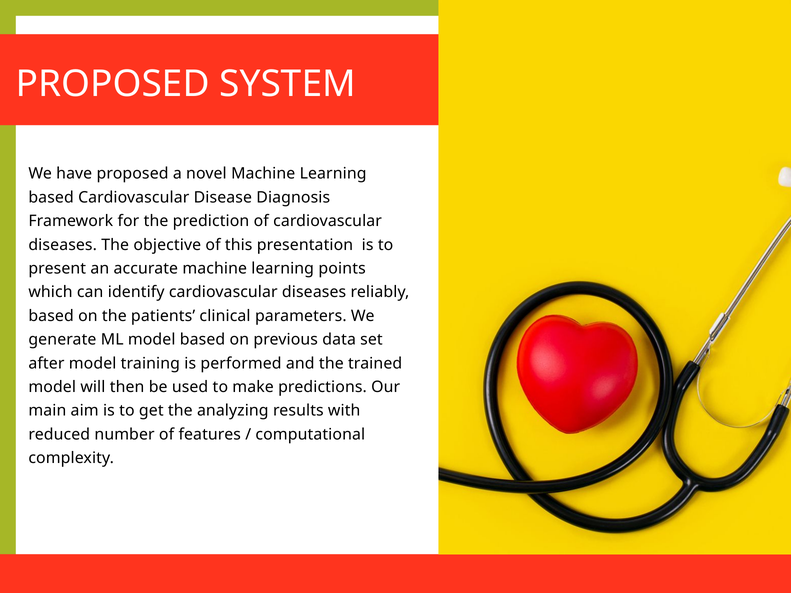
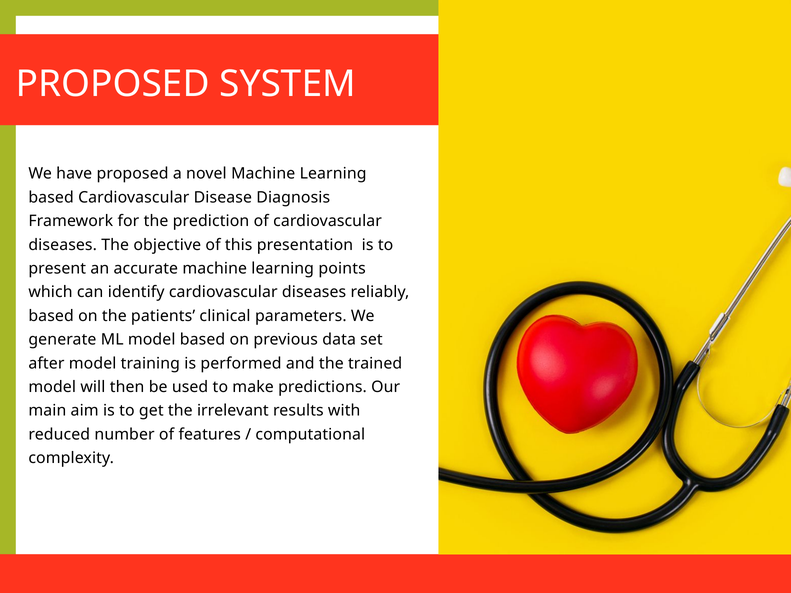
analyzing: analyzing -> irrelevant (233, 411)
